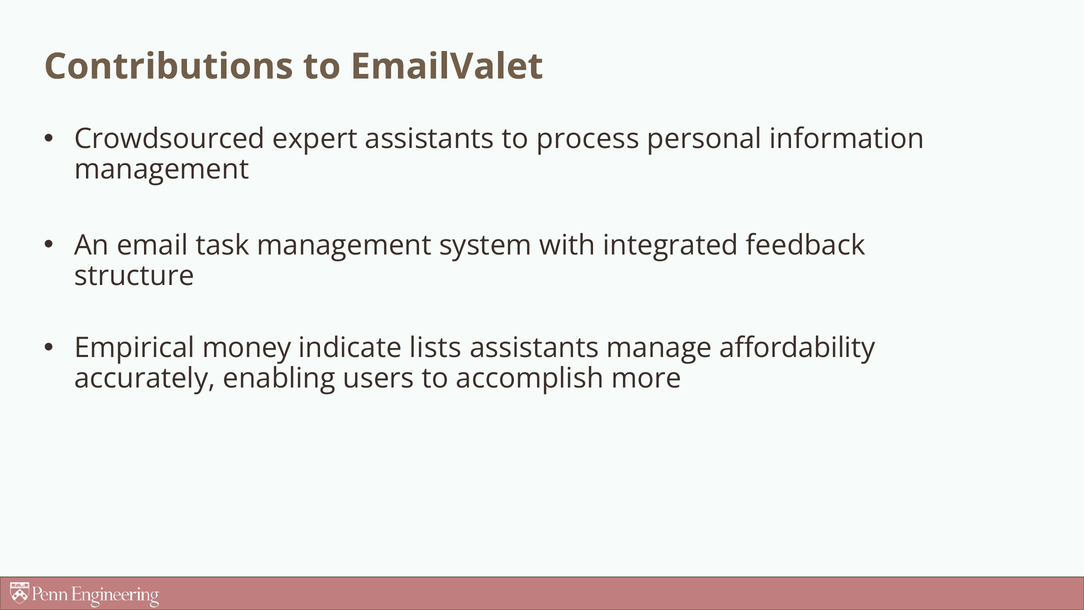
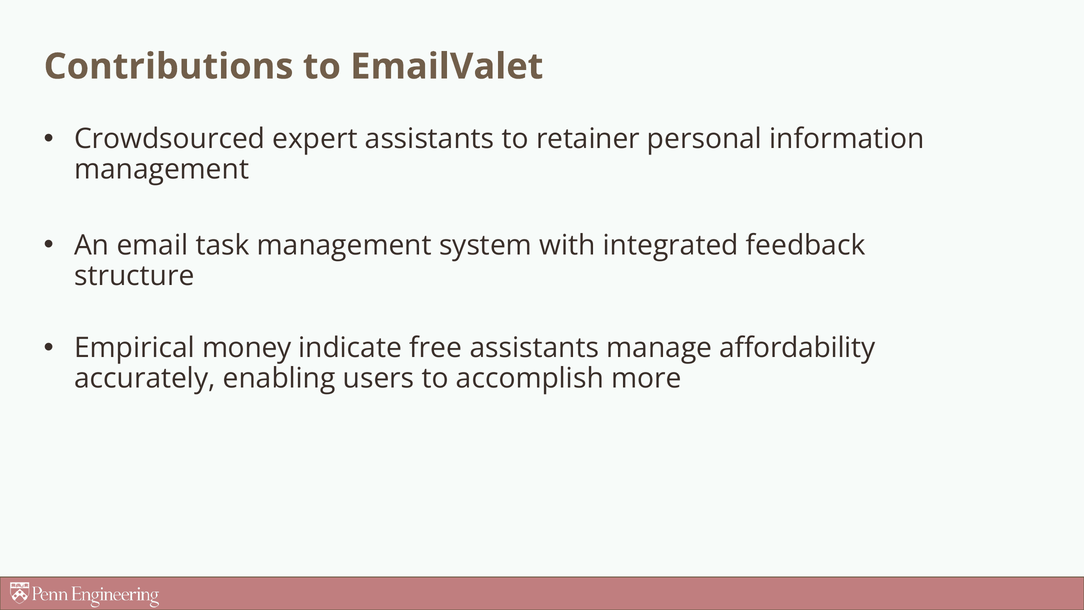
process: process -> retainer (588, 139)
lists: lists -> free (436, 348)
